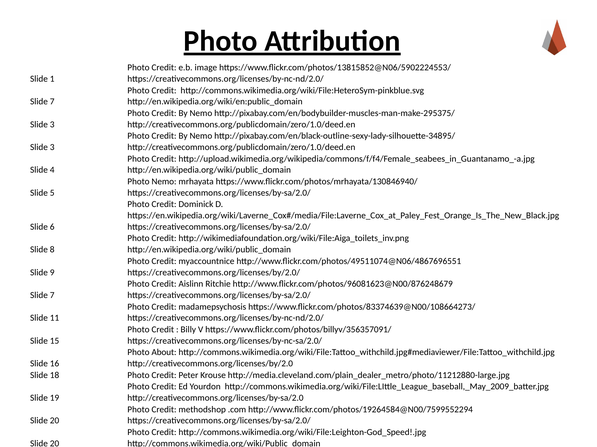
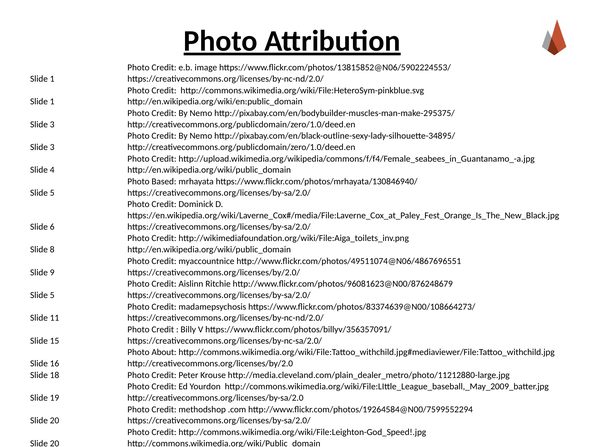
7: 7 -> 1 (52, 102)
Photo Nemo: Nemo -> Based (164, 182)
7: 7 -> 5 (52, 296)
